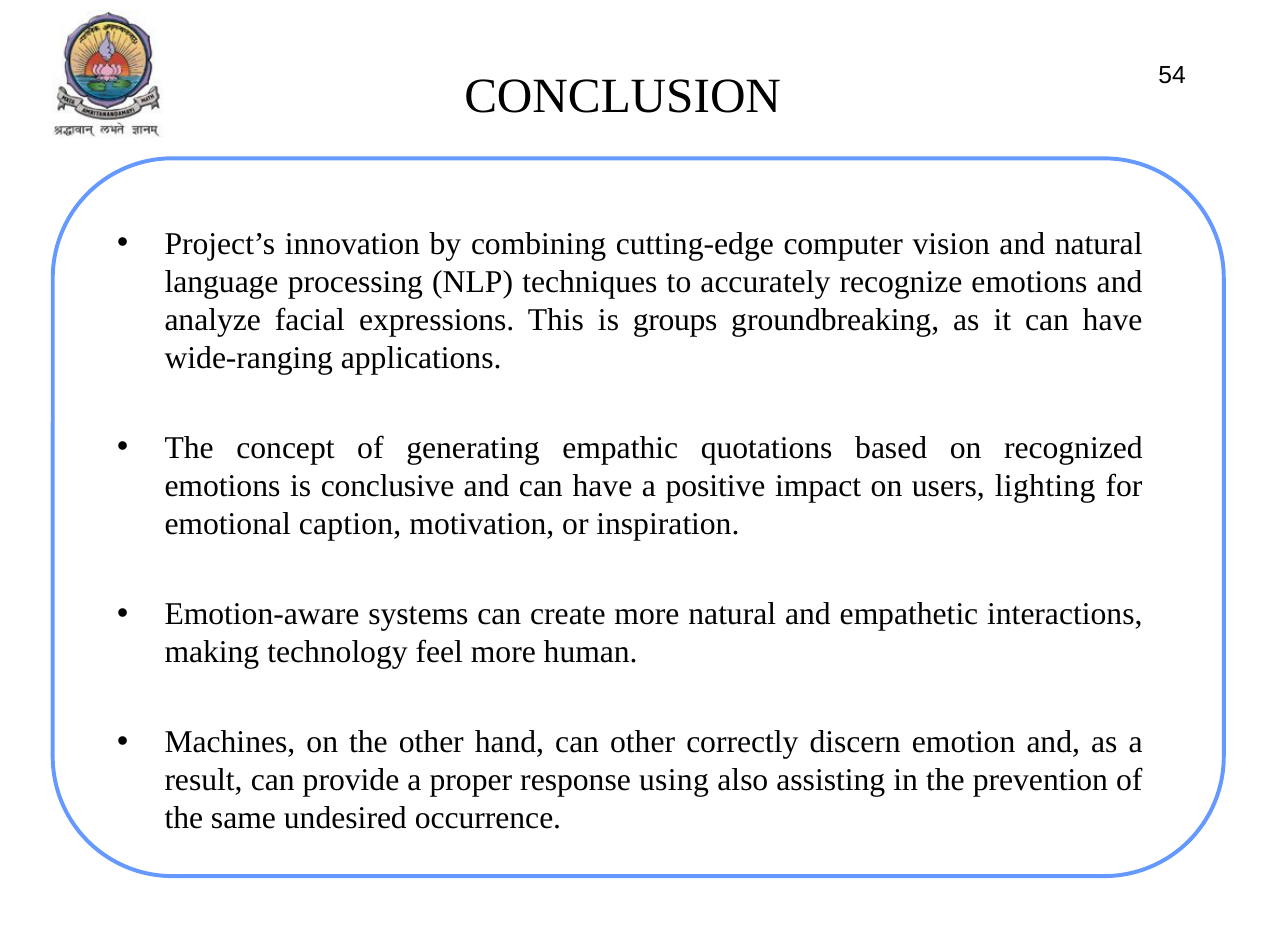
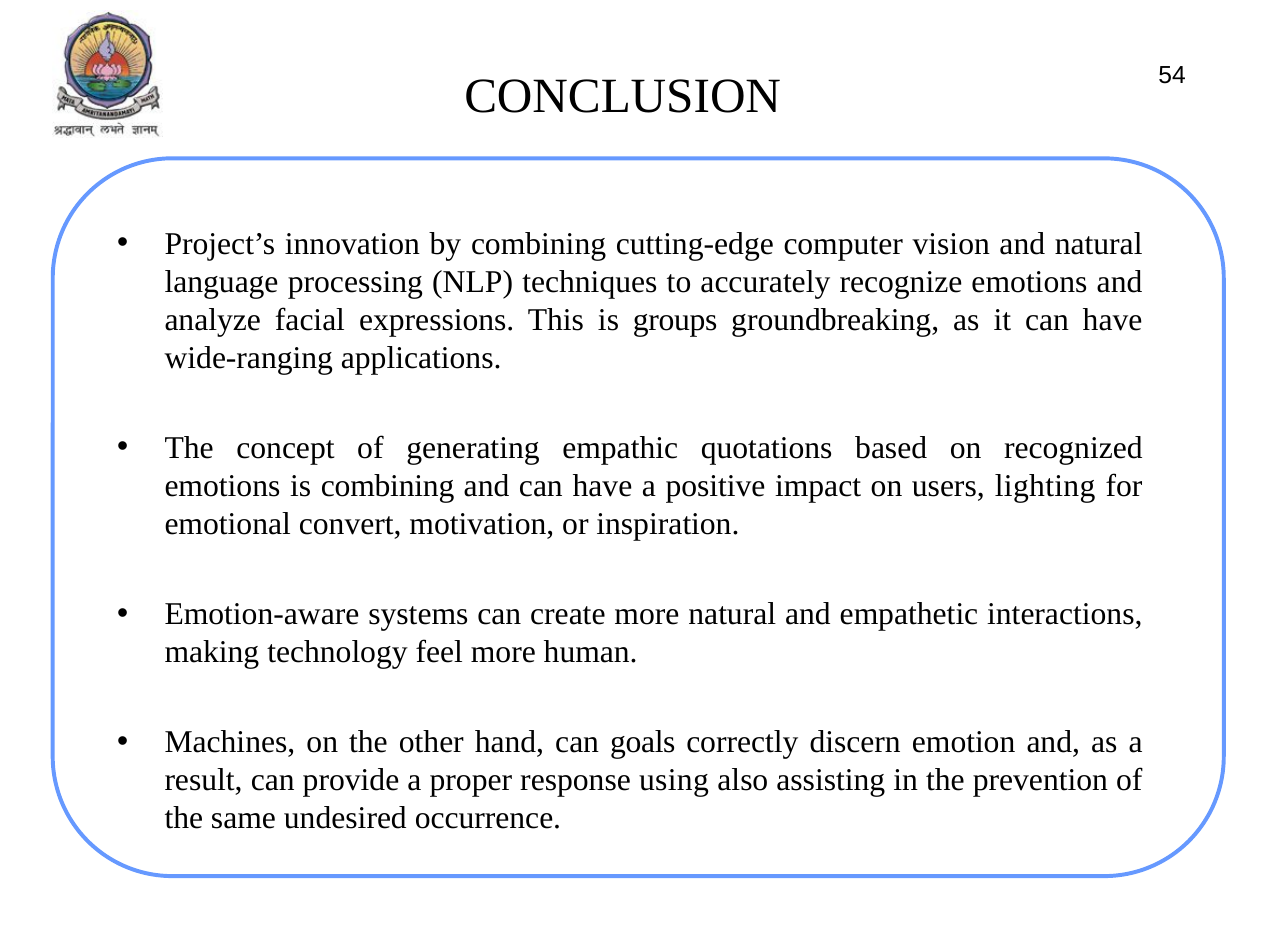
is conclusive: conclusive -> combining (388, 486)
caption: caption -> convert (350, 524)
can other: other -> goals (643, 742)
